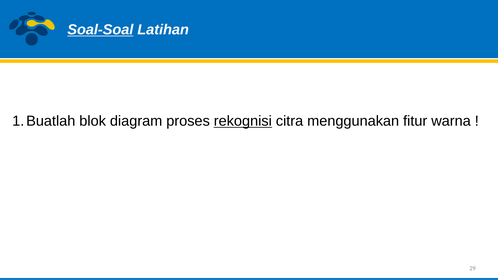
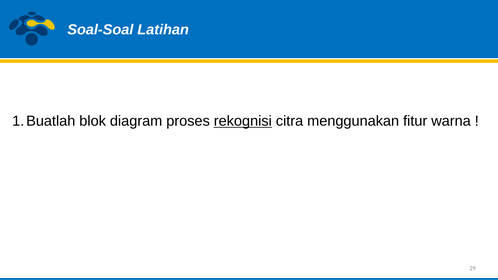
Soal-Soal underline: present -> none (100, 30)
